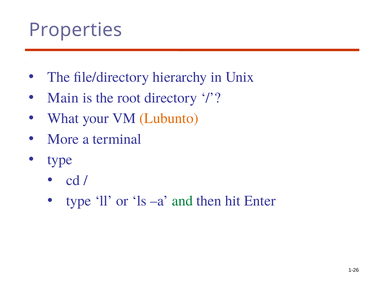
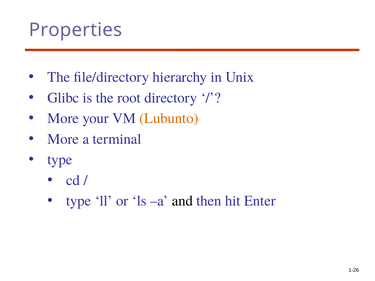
Main: Main -> Glibc (63, 98)
What: What -> More (63, 119)
and colour: green -> black (182, 201)
